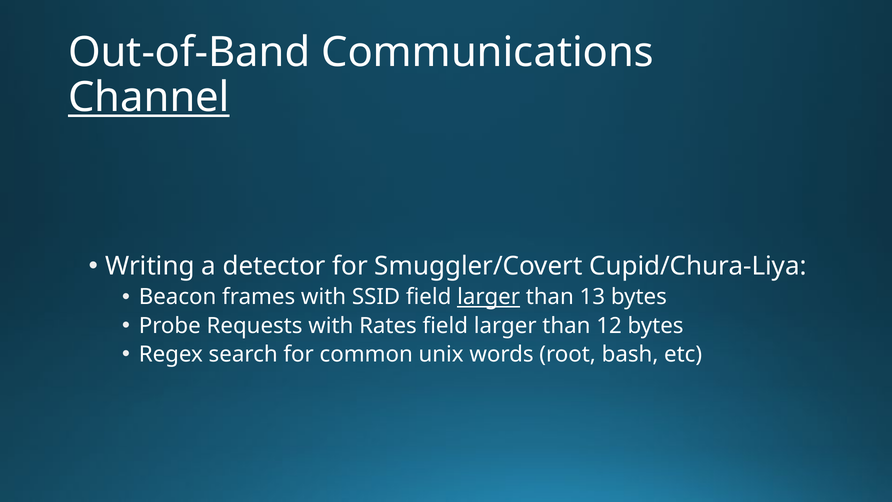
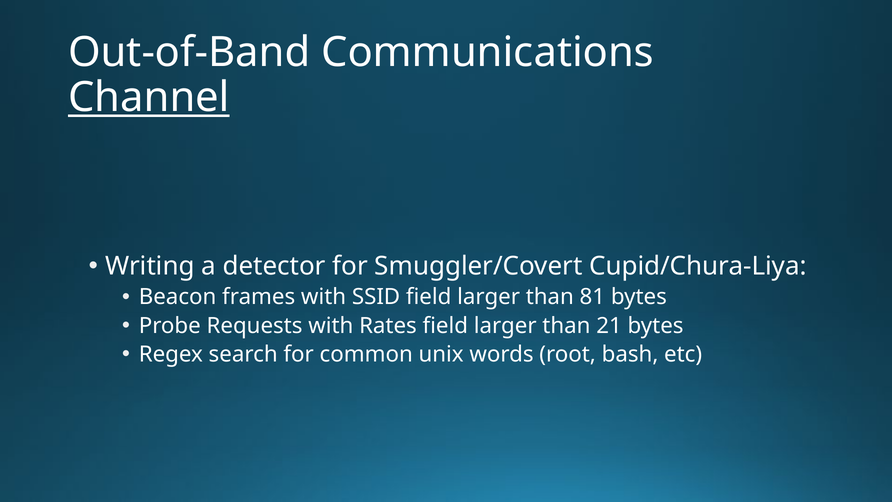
larger underline: present -> none (489, 297)
13: 13 -> 81 (592, 297)
12: 12 -> 21 (609, 326)
